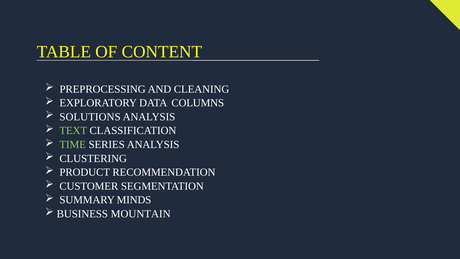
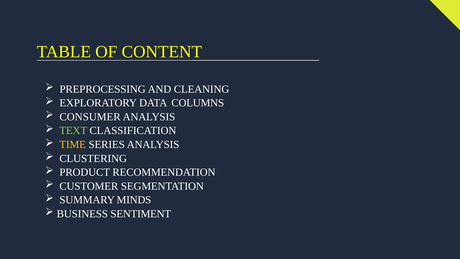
SOLUTIONS: SOLUTIONS -> CONSUMER (90, 117)
TIME colour: light green -> yellow (73, 144)
MOUNTAIN: MOUNTAIN -> SENTIMENT (141, 214)
